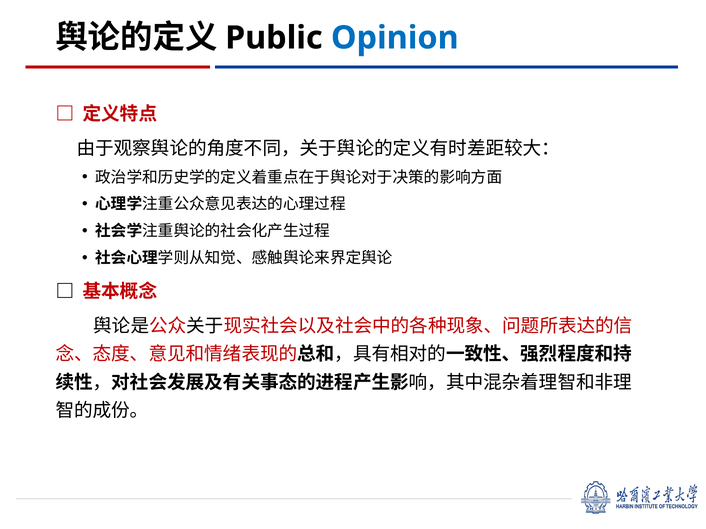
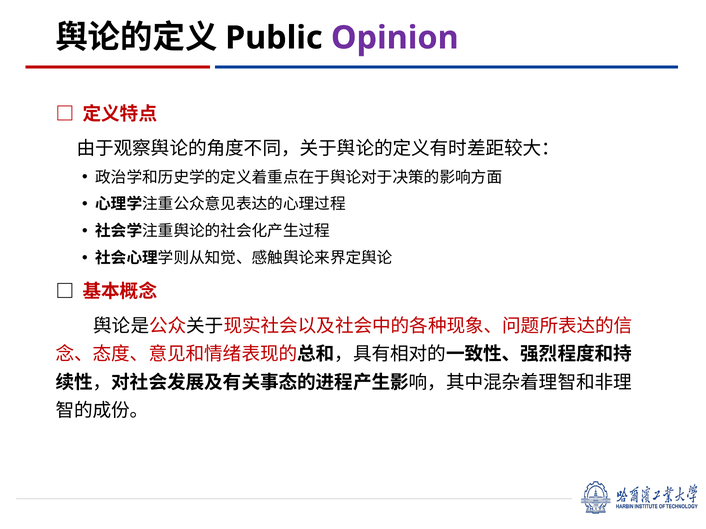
Opinion colour: blue -> purple (395, 38)
